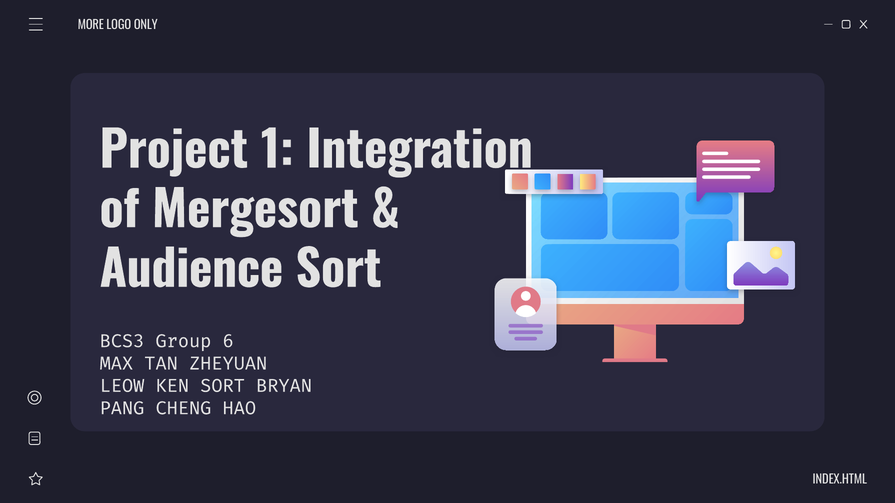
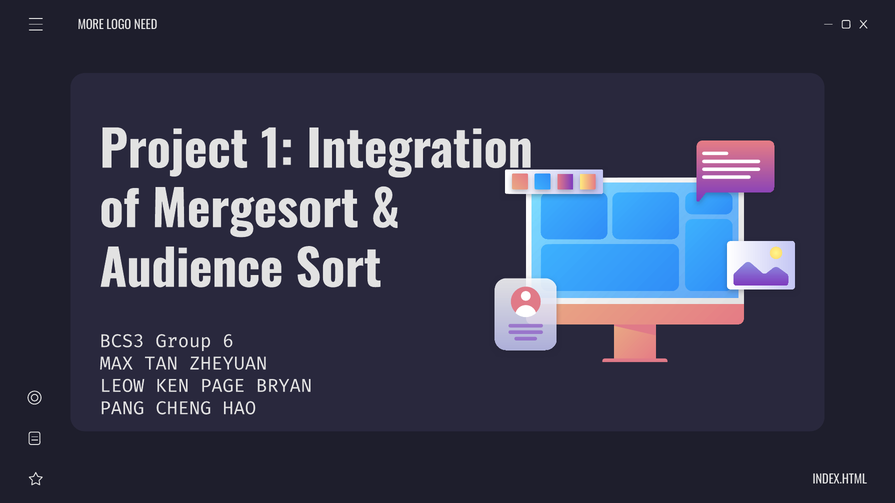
ONLY: ONLY -> NEED (146, 25)
KEN SORT: SORT -> PAGE (223, 386)
